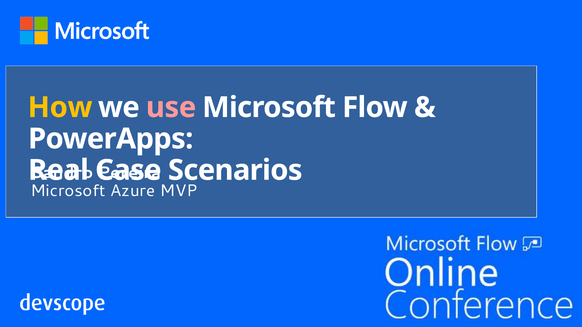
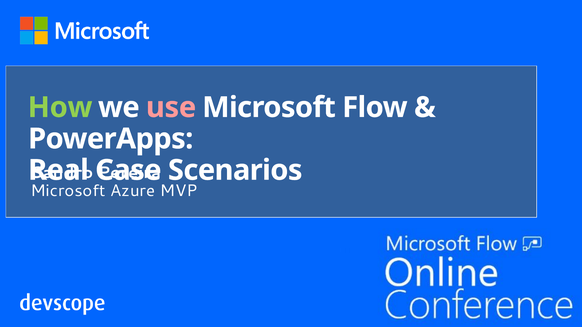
How colour: yellow -> light green (60, 108)
